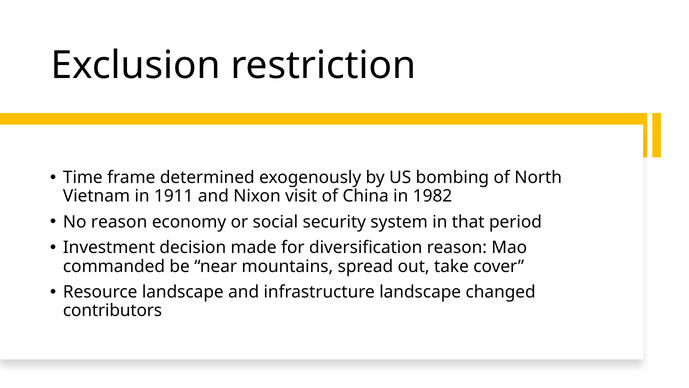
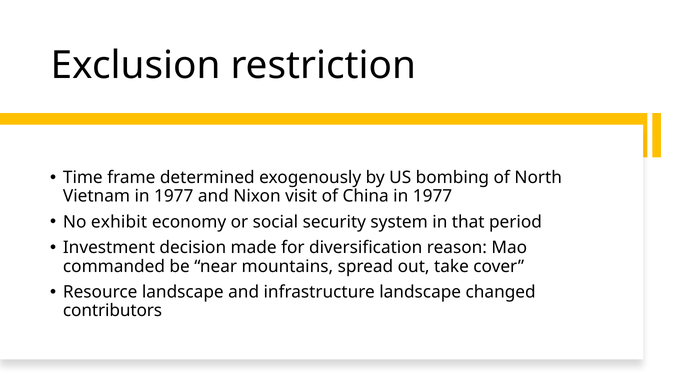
Vietnam in 1911: 1911 -> 1977 (174, 196)
China in 1982: 1982 -> 1977 (433, 196)
No reason: reason -> exhibit (119, 222)
